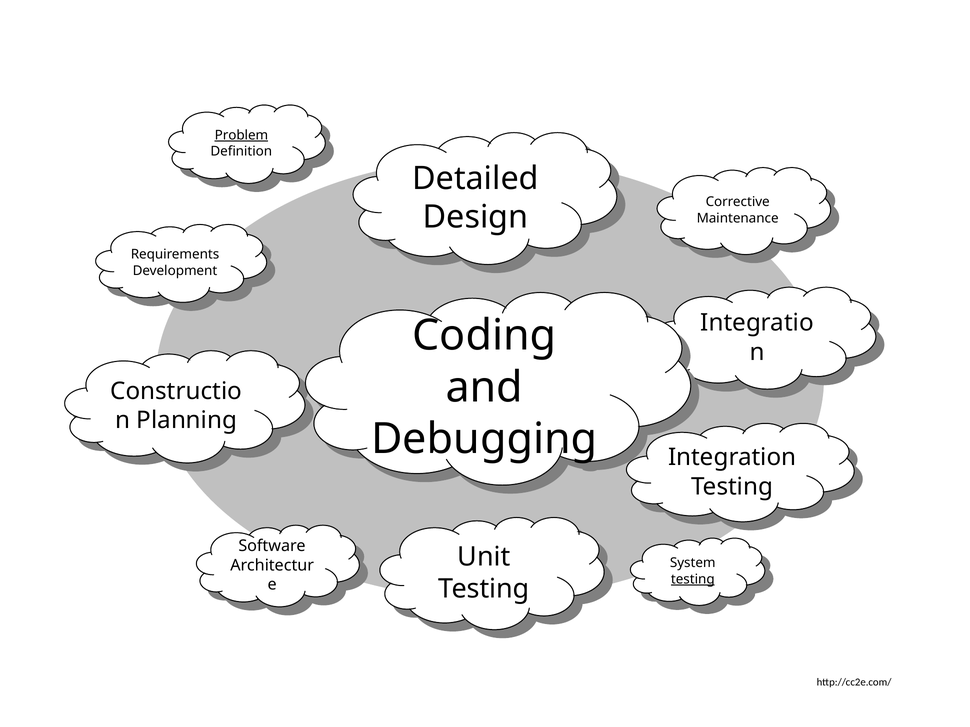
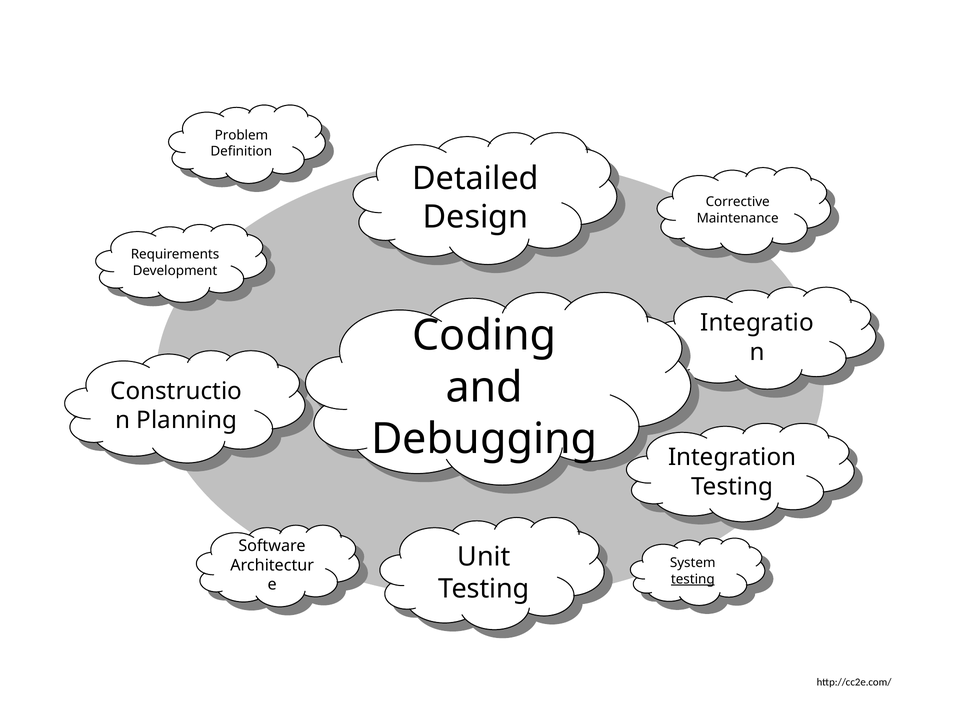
Problem underline: present -> none (241, 135)
